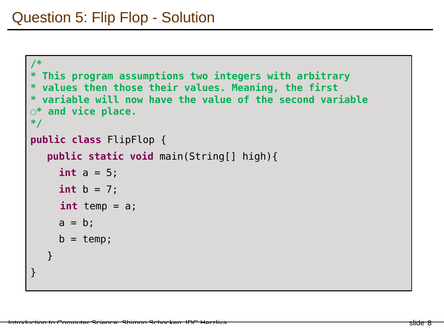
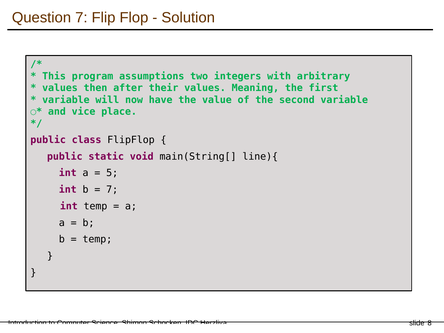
Question 5: 5 -> 7 (81, 18)
those: those -> after (128, 88)
high){: high){ -> line){ (260, 156)
